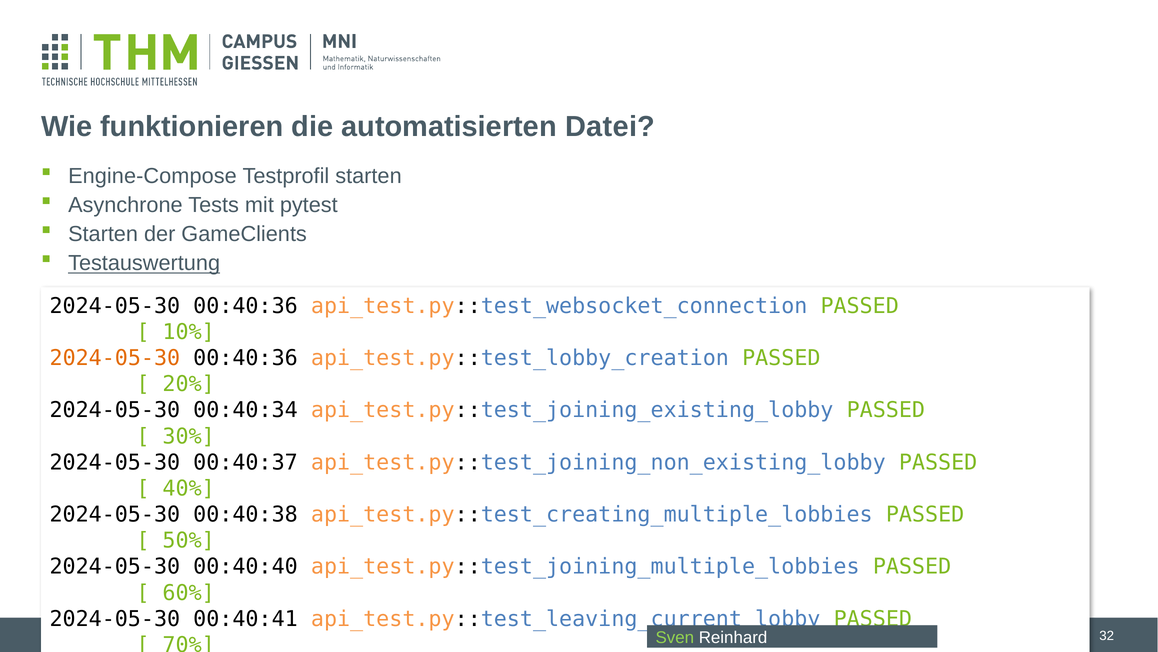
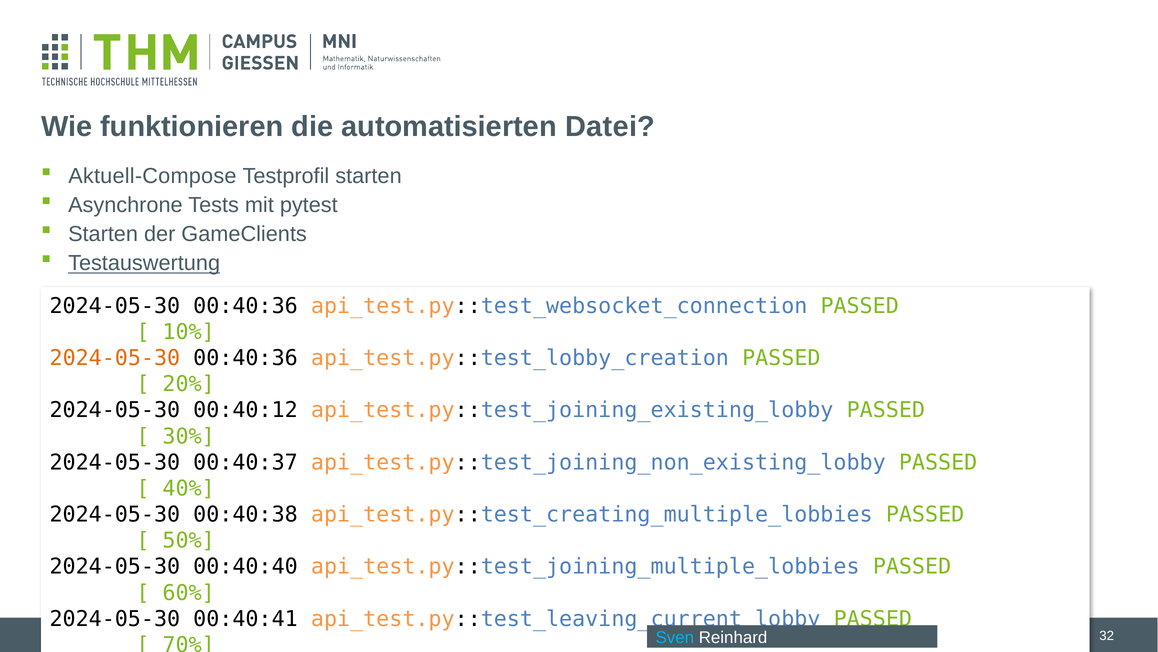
Engine-Compose: Engine-Compose -> Aktuell-Compose (152, 176)
00:40:34: 00:40:34 -> 00:40:12 (245, 410)
Sven colour: light green -> light blue (675, 637)
